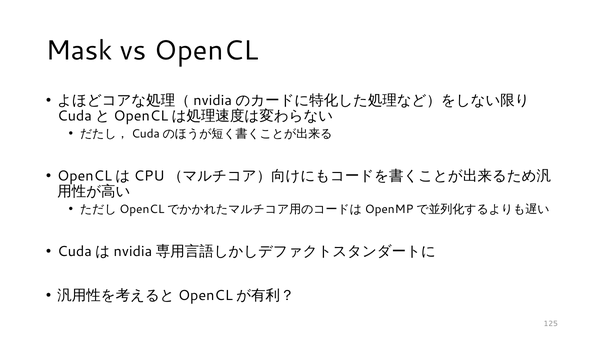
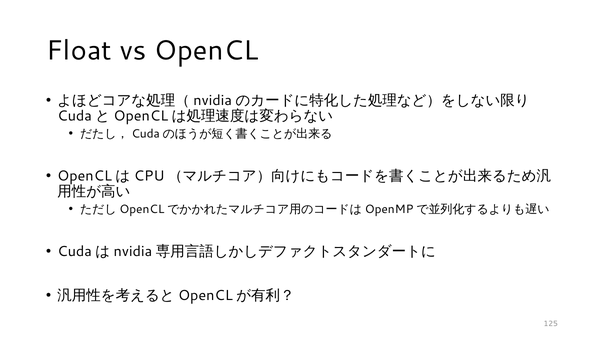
Mask: Mask -> Float (79, 51)
